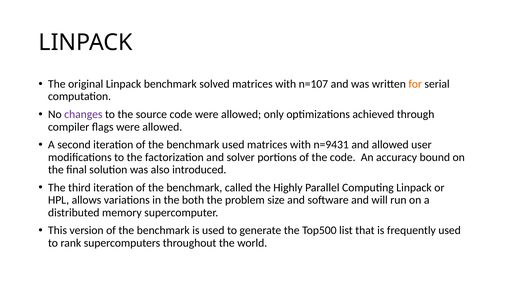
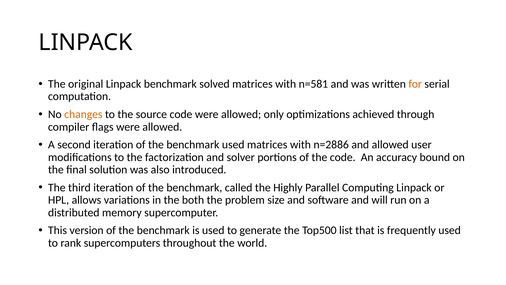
n=107: n=107 -> n=581 (313, 84)
changes colour: purple -> orange (83, 114)
n=9431: n=9431 -> n=2886 (331, 144)
